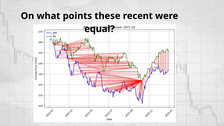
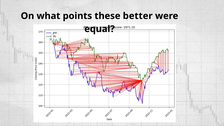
recent: recent -> better (138, 16)
